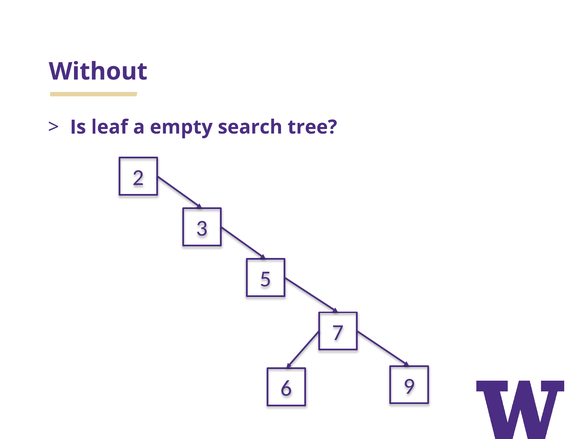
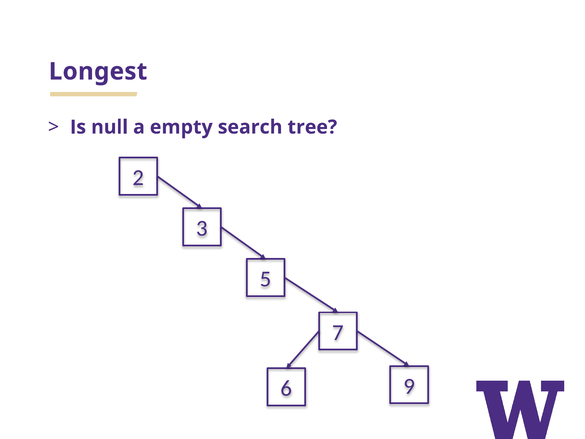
Without: Without -> Longest (98, 71)
leaf: leaf -> null (110, 127)
